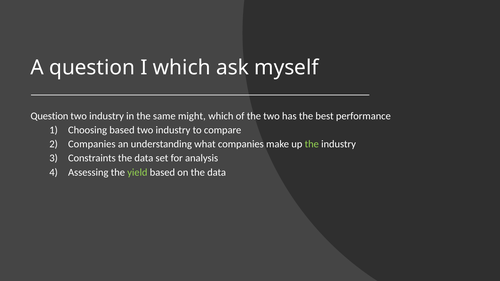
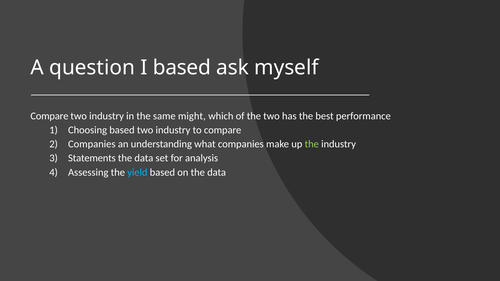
I which: which -> based (182, 68)
Question: Question -> Compare (49, 116)
Constraints: Constraints -> Statements (92, 158)
yield colour: light green -> light blue (137, 172)
